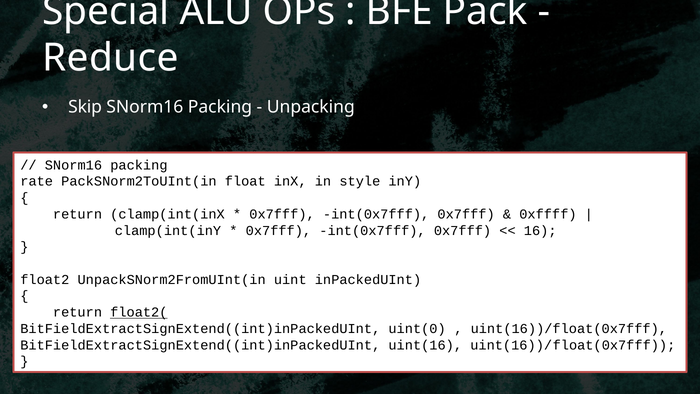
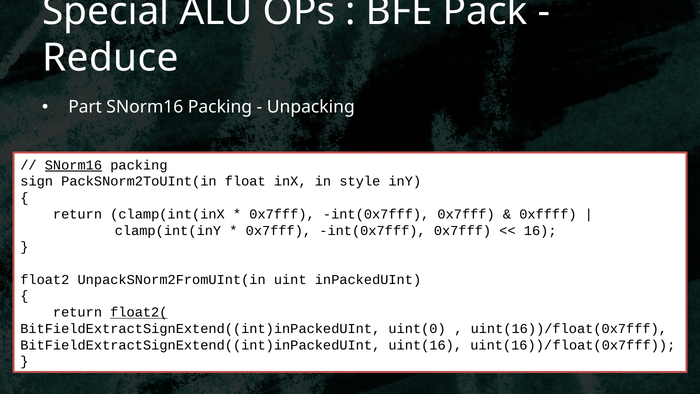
Skip: Skip -> Part (85, 107)
SNorm16 underline: none -> present (73, 165)
rate: rate -> sign (37, 181)
